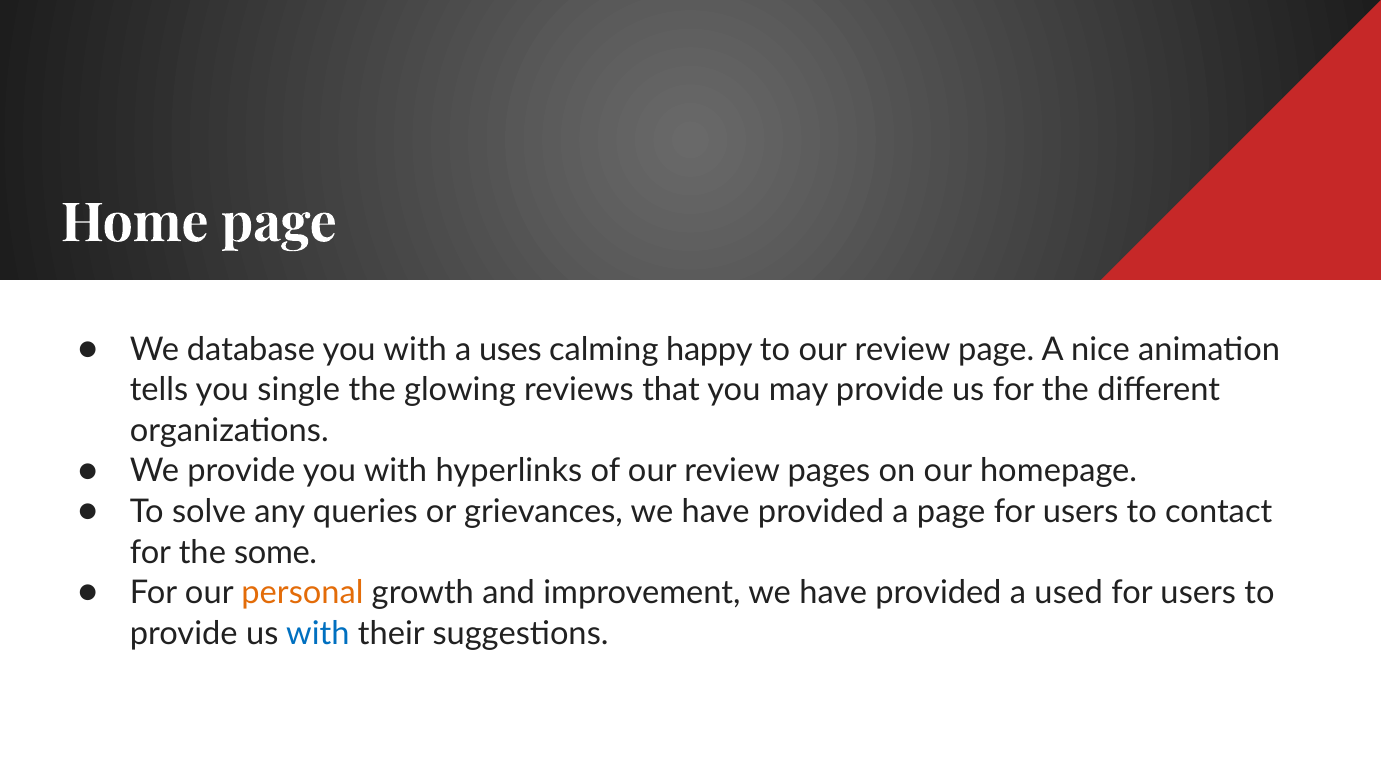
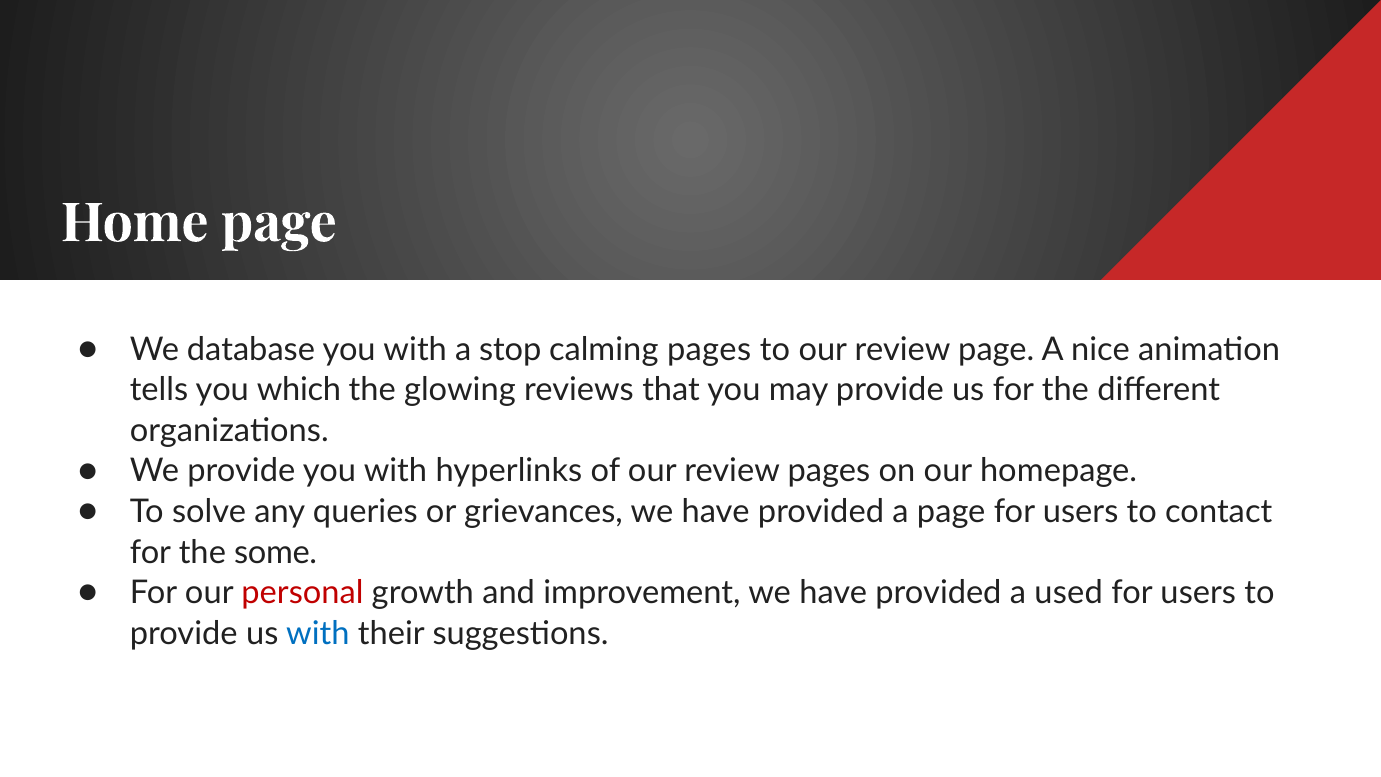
uses: uses -> stop (510, 350)
calming happy: happy -> pages (709, 350)
single: single -> which (299, 390)
personal colour: orange -> red (302, 593)
